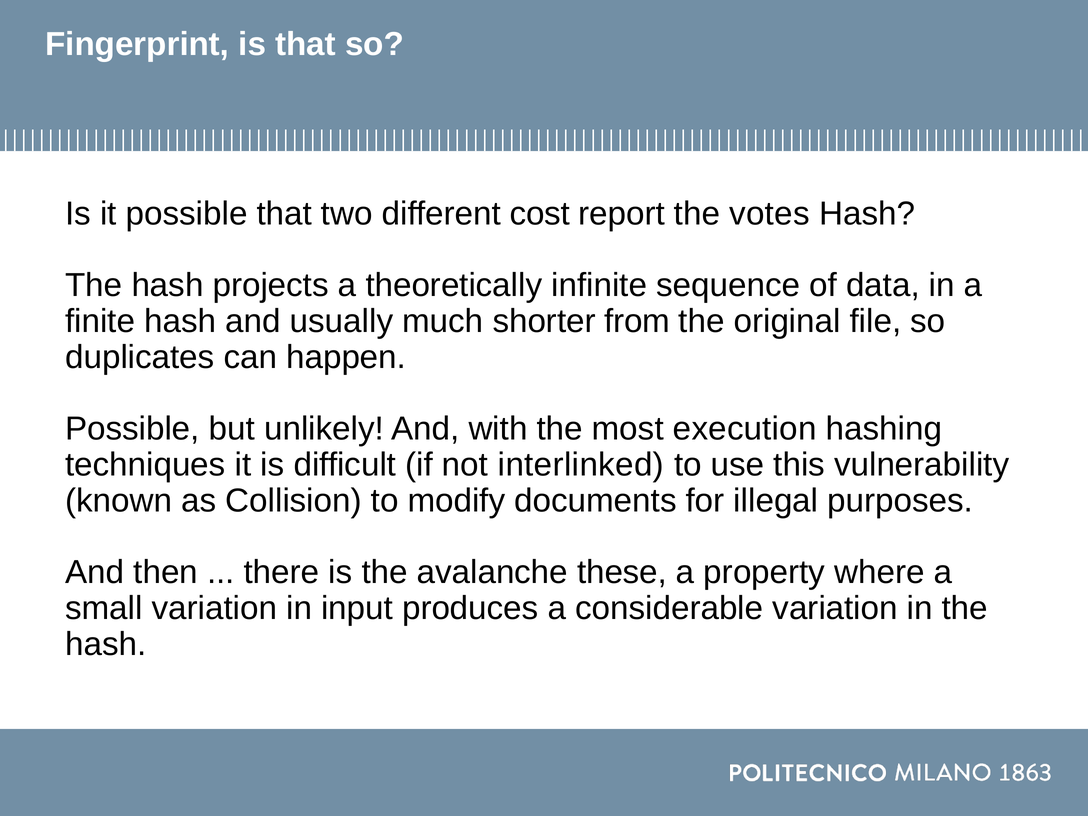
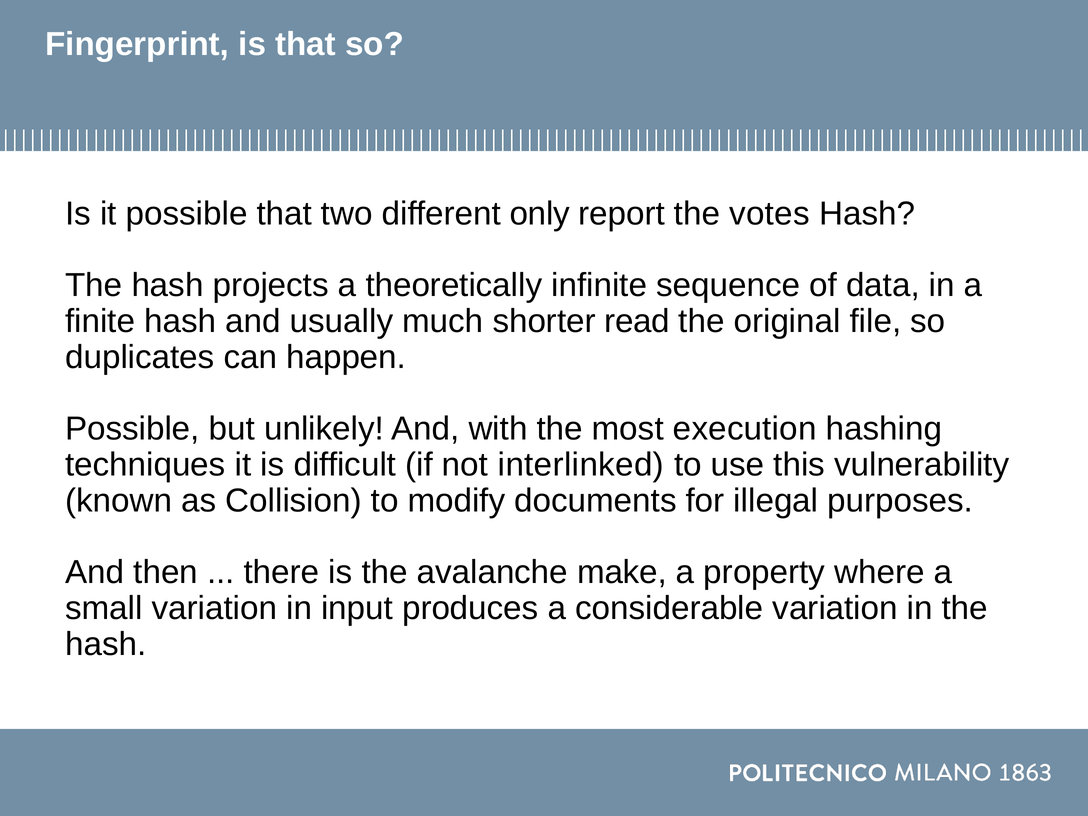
cost: cost -> only (540, 214)
from: from -> read (637, 321)
these: these -> make (622, 572)
